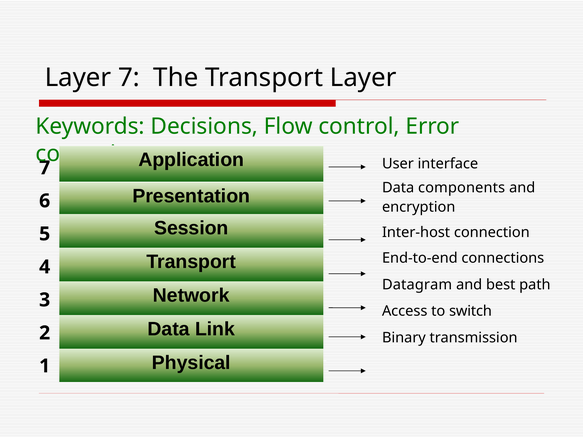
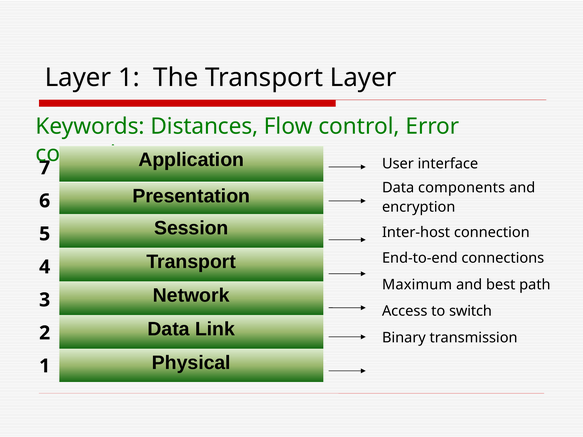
Layer 7: 7 -> 1 (129, 78)
Decisions: Decisions -> Distances (204, 126)
Datagram: Datagram -> Maximum (417, 285)
